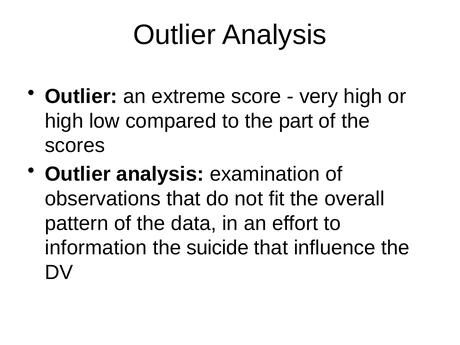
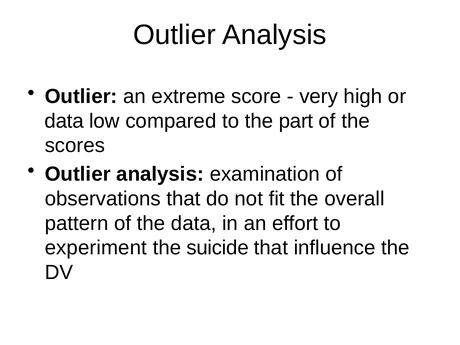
high: high -> data (64, 121)
information: information -> experiment (96, 248)
